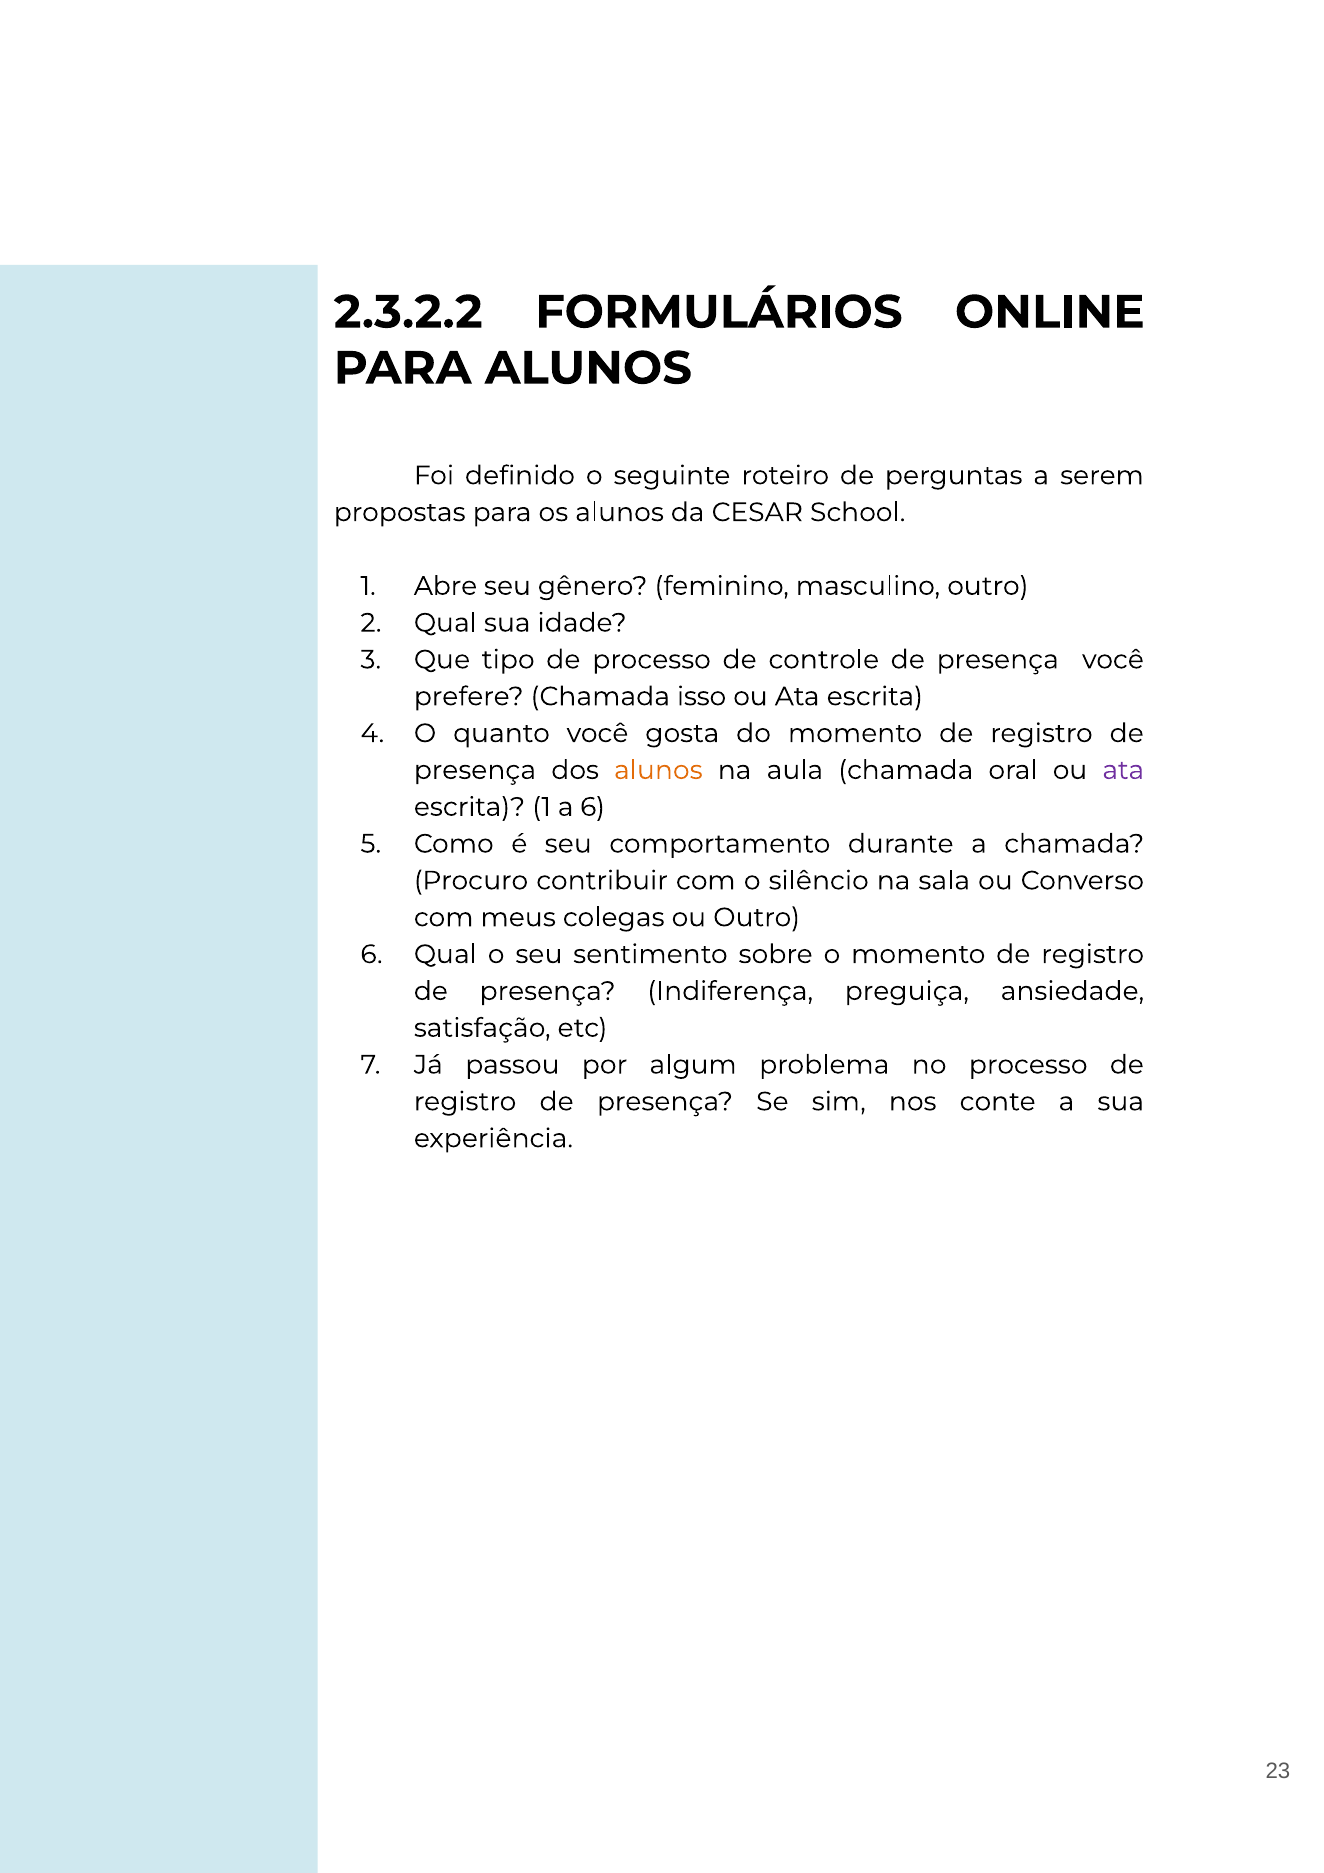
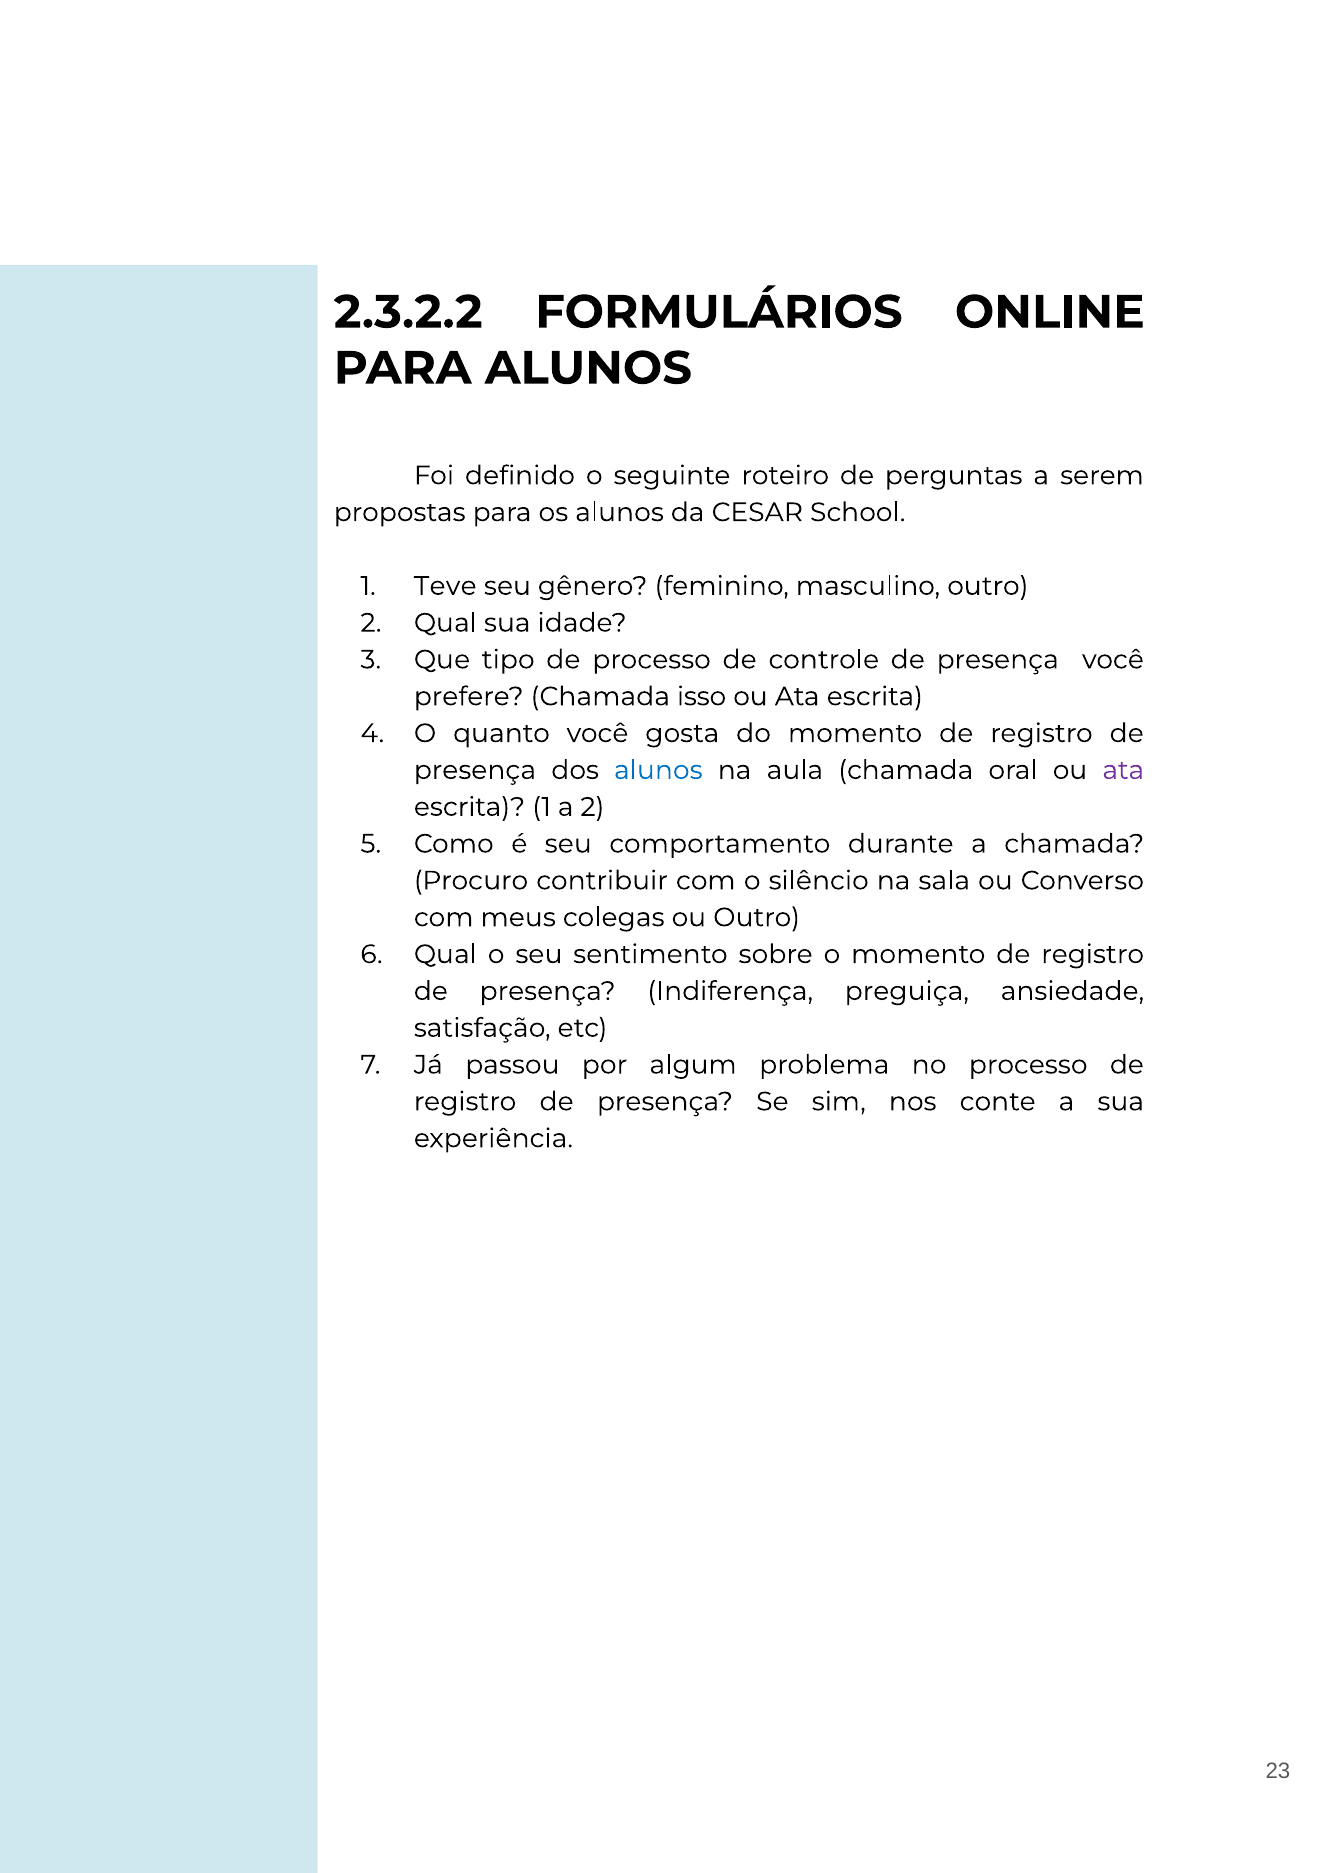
Abre: Abre -> Teve (445, 586)
alunos colour: orange -> blue (658, 770)
a 6: 6 -> 2 (592, 807)
